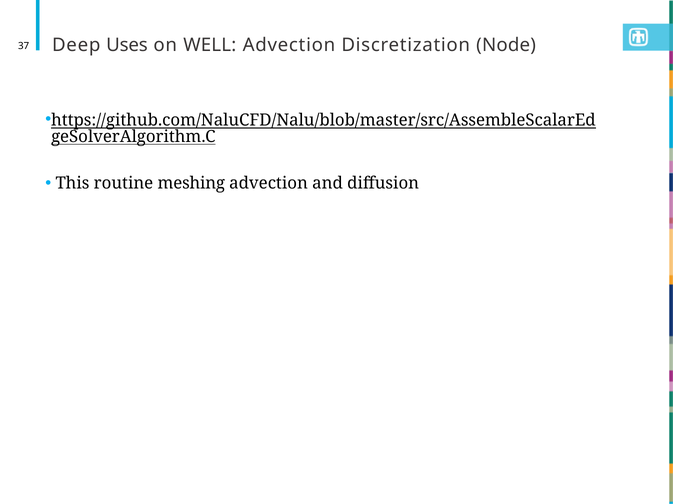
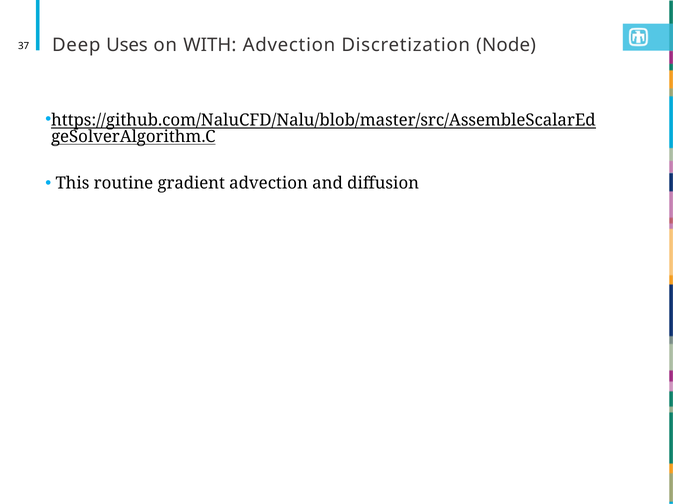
WELL: WELL -> WITH (210, 45)
meshing: meshing -> gradient (191, 184)
